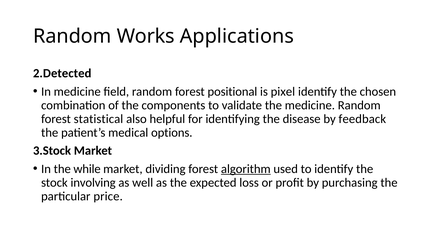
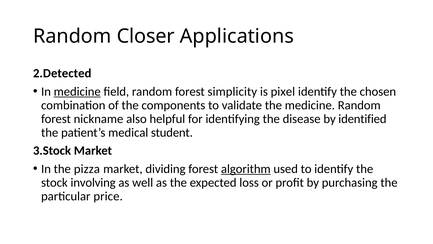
Works: Works -> Closer (146, 36)
medicine underline: none -> present (77, 91)
positional: positional -> simplicity (232, 91)
statistical: statistical -> nickname (99, 119)
feedback: feedback -> identified (362, 119)
options: options -> student (172, 132)
while: while -> pizza (87, 169)
